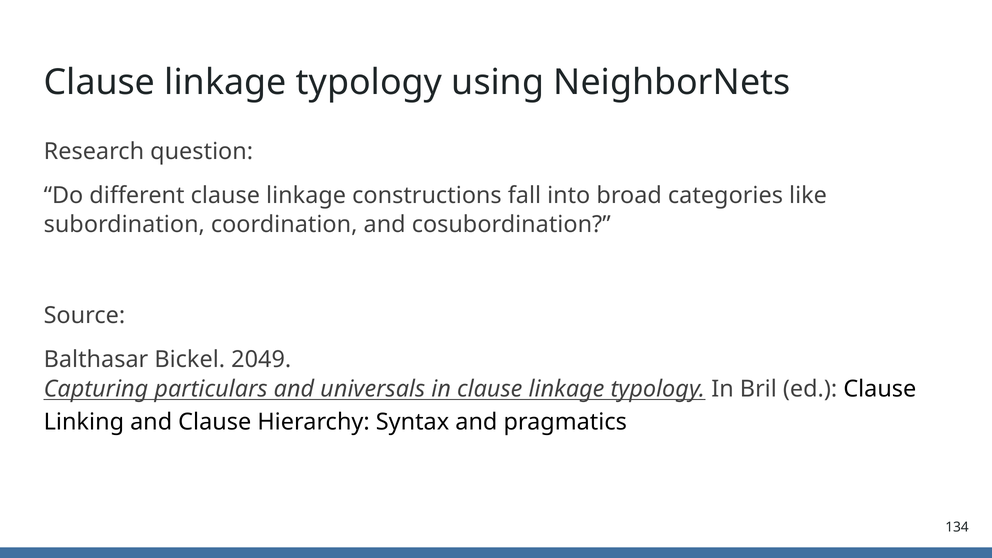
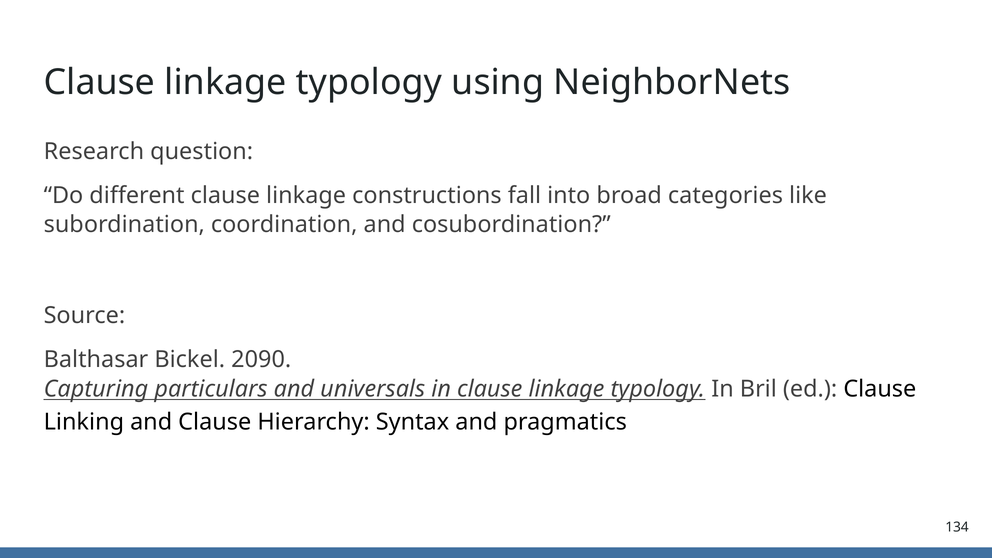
2049: 2049 -> 2090 (261, 360)
